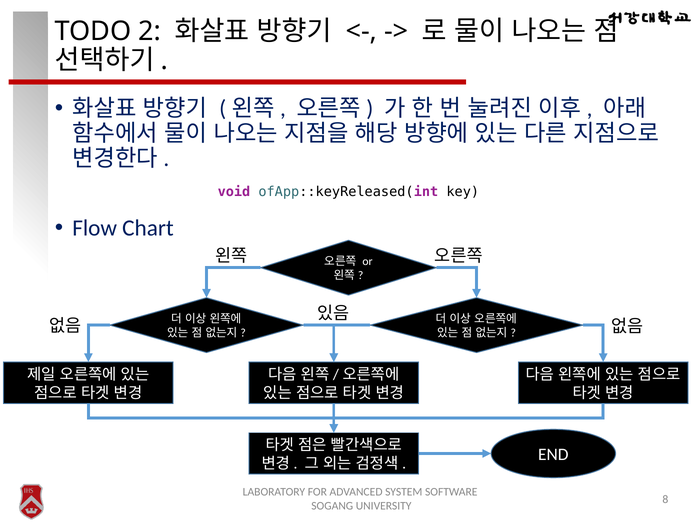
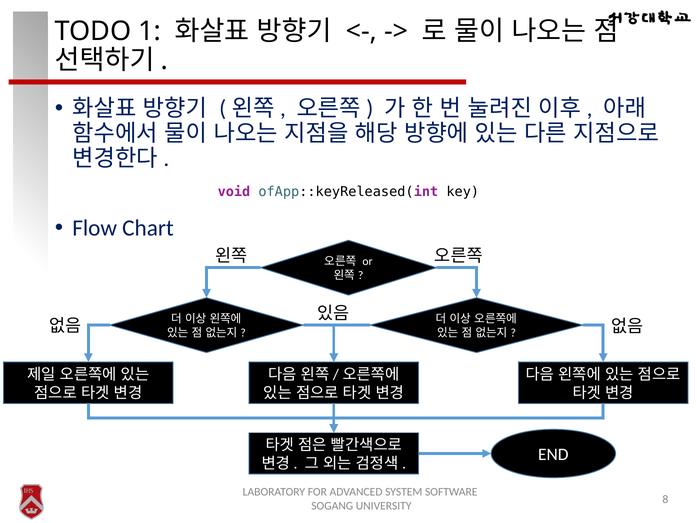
2: 2 -> 1 (150, 31)
